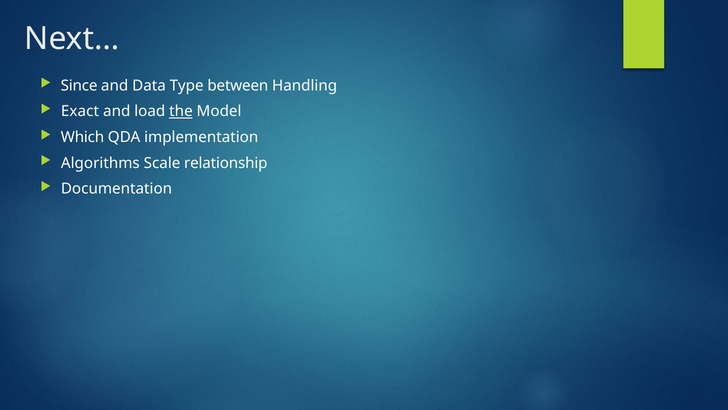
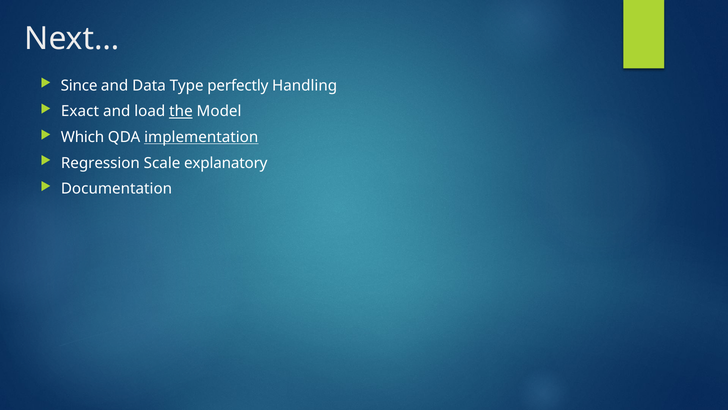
between: between -> perfectly (238, 85)
implementation underline: none -> present (201, 137)
Algorithms: Algorithms -> Regression (100, 163)
relationship: relationship -> explanatory (226, 163)
